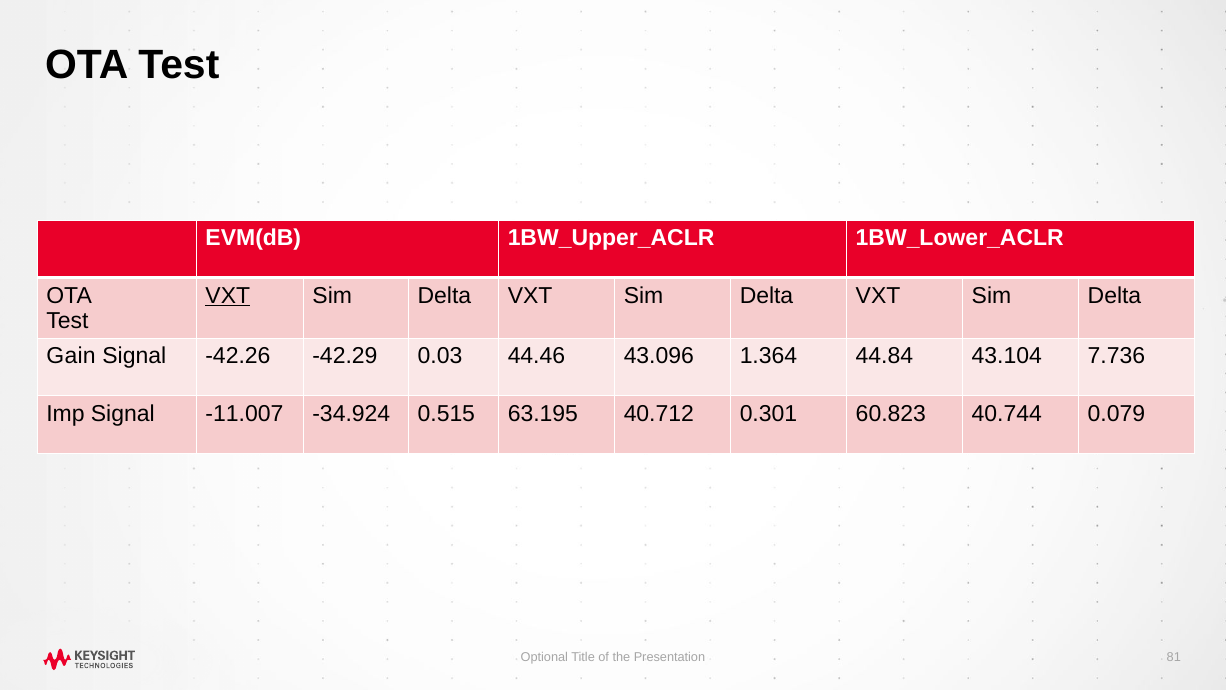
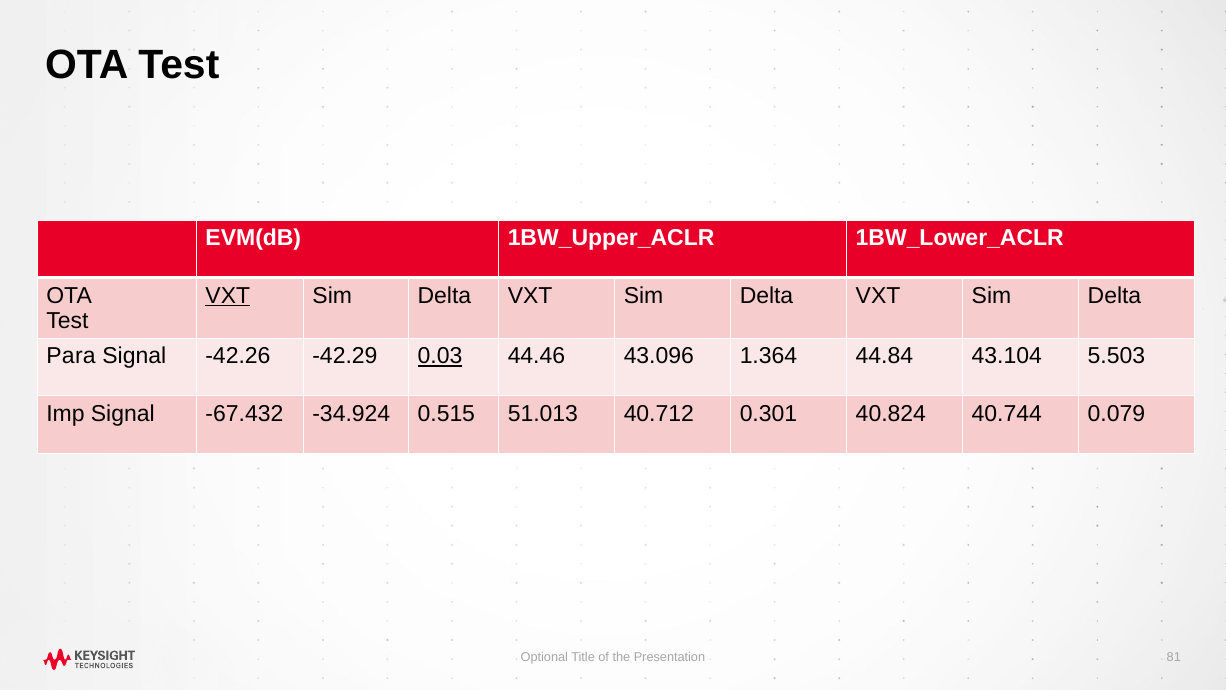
Gain: Gain -> Para (71, 356)
0.03 underline: none -> present (440, 356)
7.736: 7.736 -> 5.503 (1116, 356)
-11.007: -11.007 -> -67.432 (244, 413)
63.195: 63.195 -> 51.013 (543, 413)
60.823: 60.823 -> 40.824 (891, 413)
